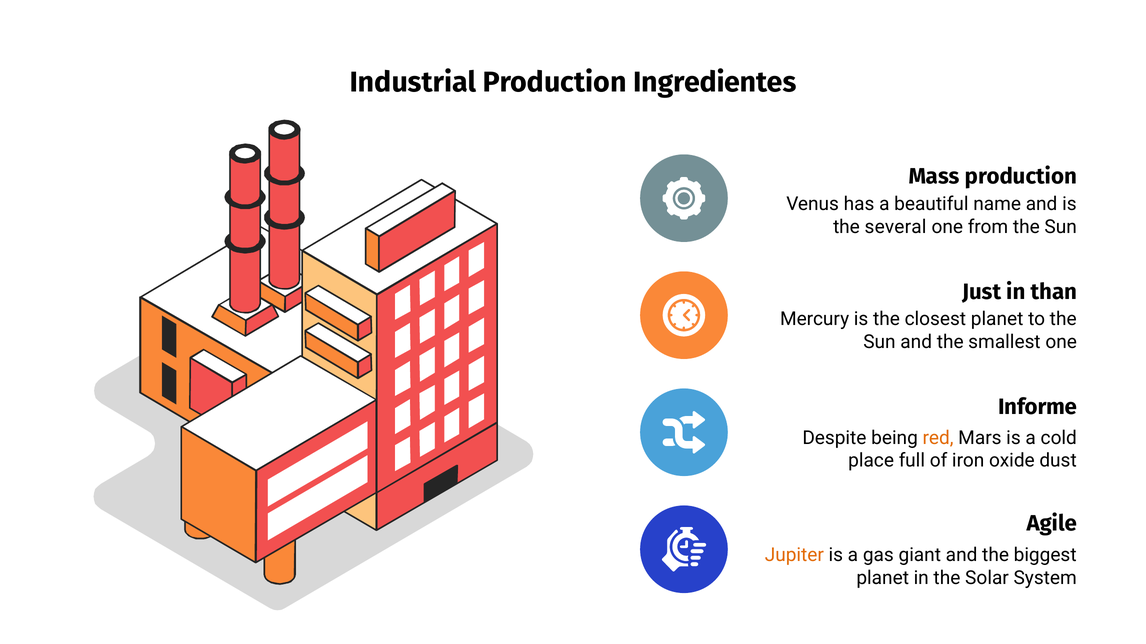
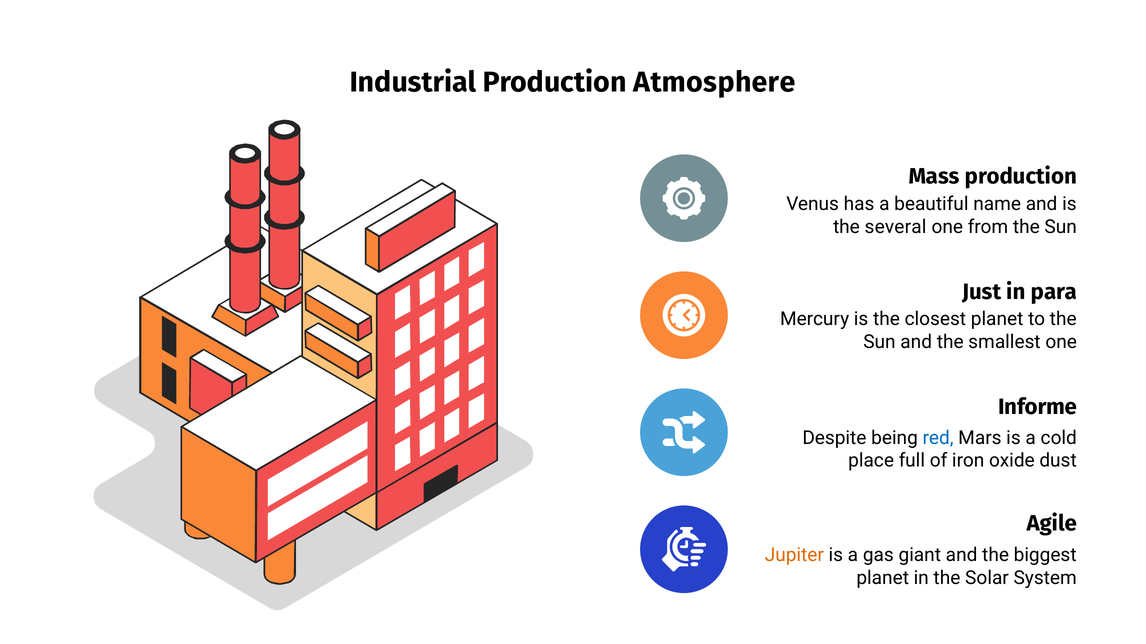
Ingredientes: Ingredientes -> Atmosphere (714, 82)
than: than -> para (1054, 292)
red colour: orange -> blue (938, 438)
